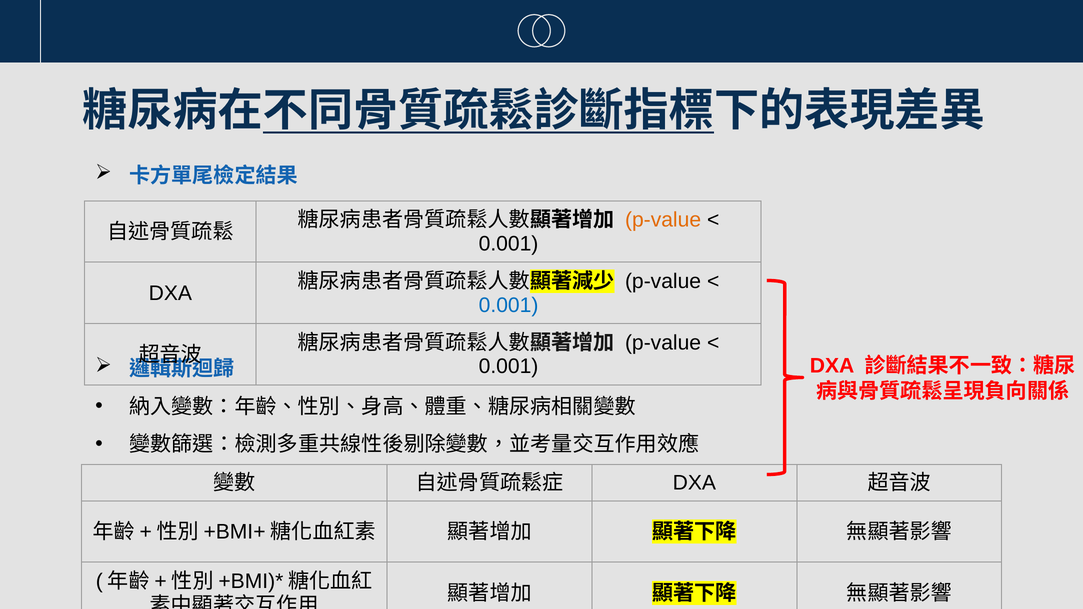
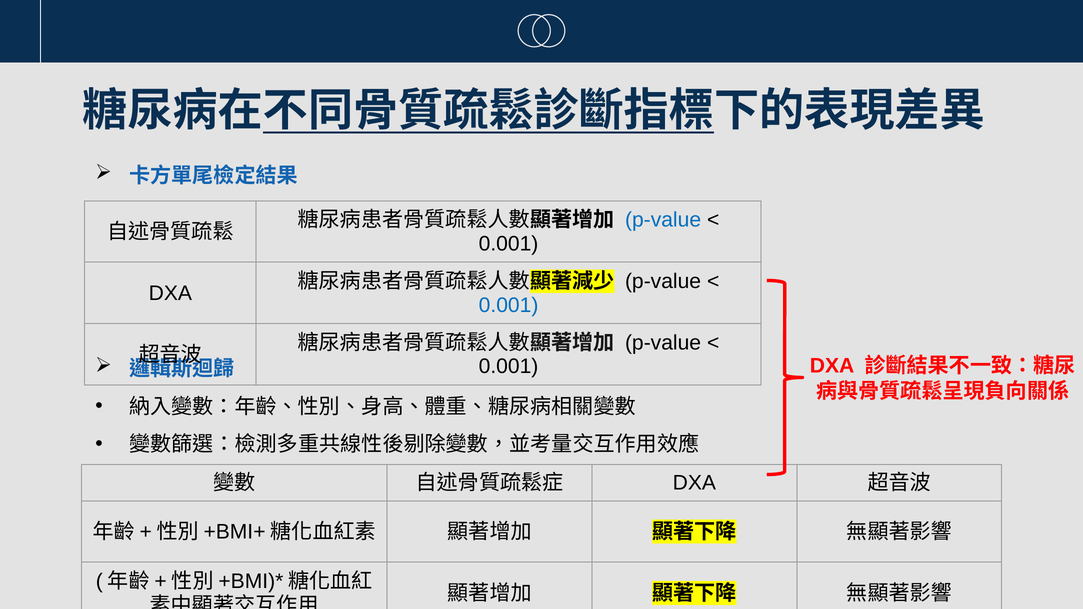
p-value colour: orange -> blue (663, 220)
